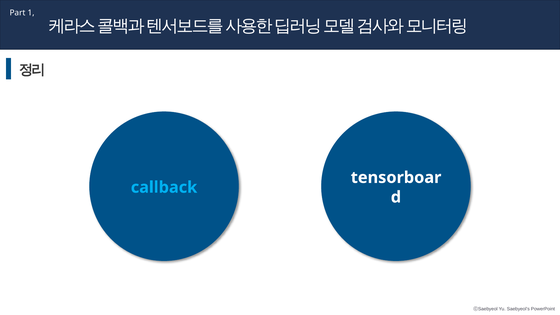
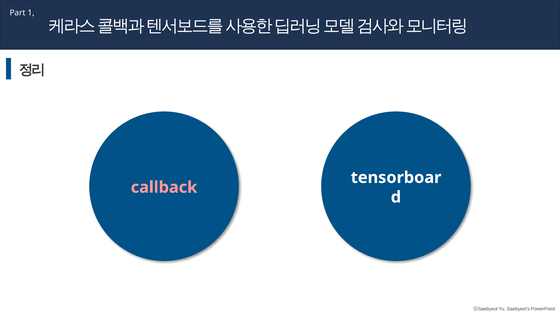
callback colour: light blue -> pink (164, 187)
